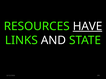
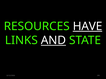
AND underline: none -> present (53, 41)
